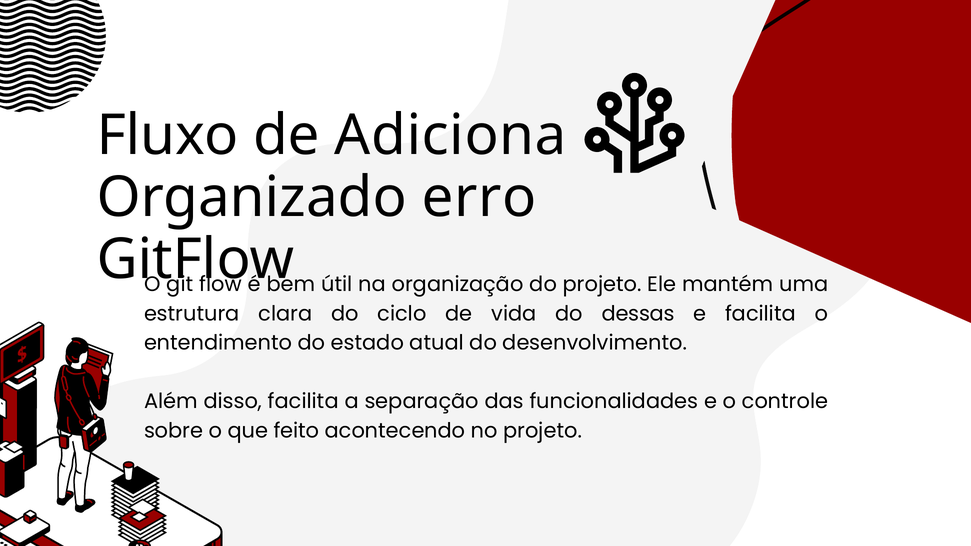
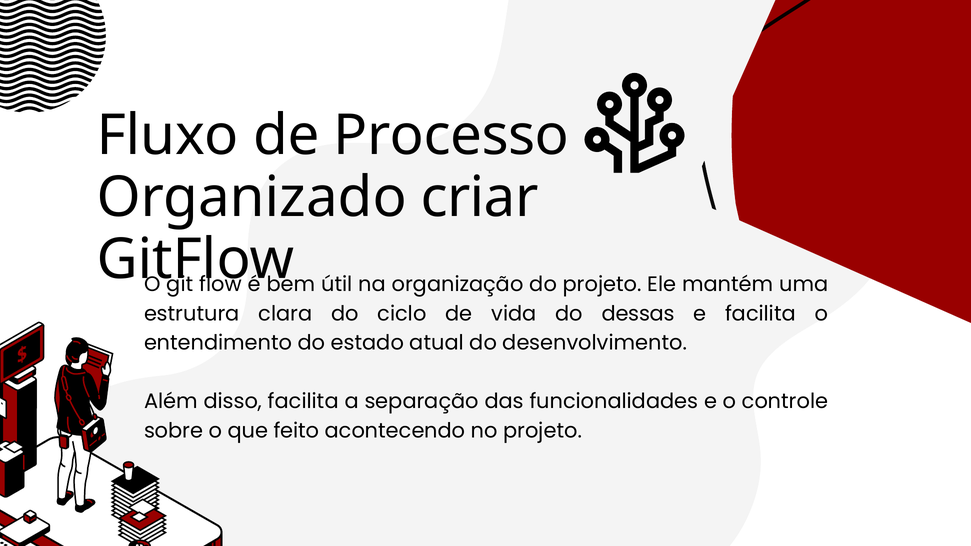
Adiciona: Adiciona -> Processo (451, 135)
erro: erro -> criar (480, 198)
